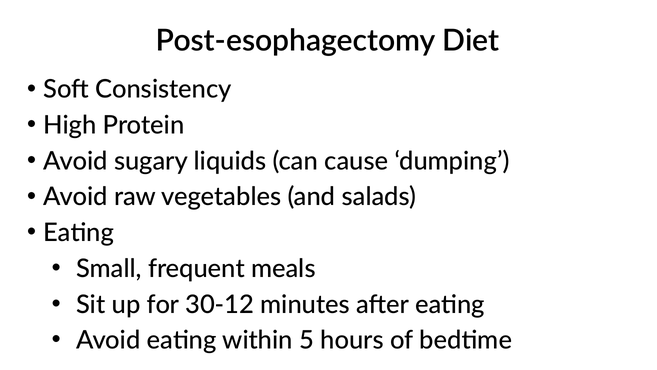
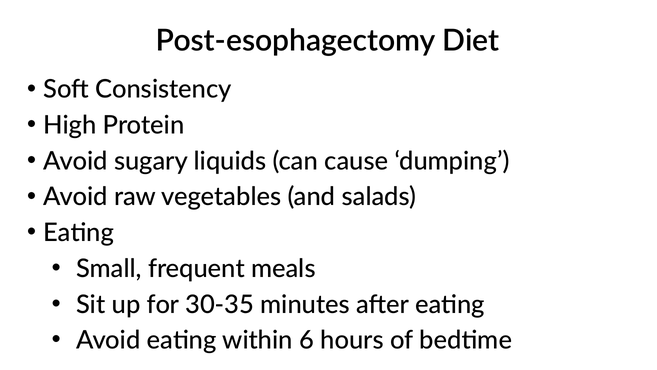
30-12: 30-12 -> 30-35 (220, 304)
5: 5 -> 6 (307, 340)
